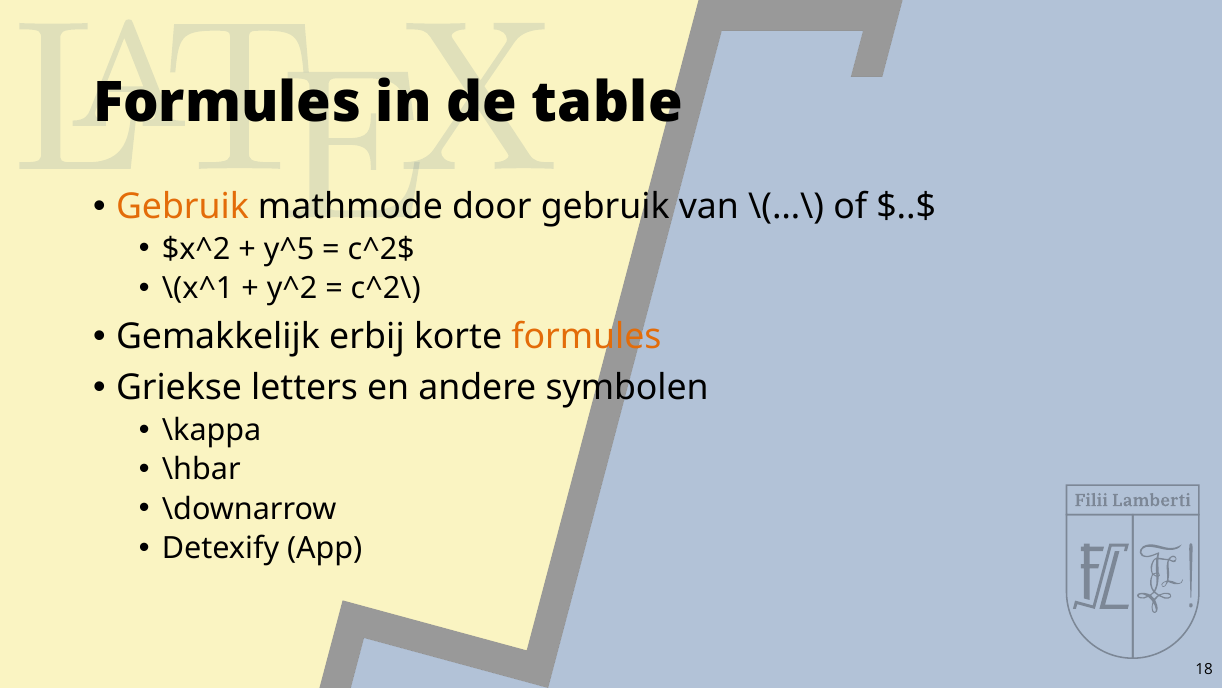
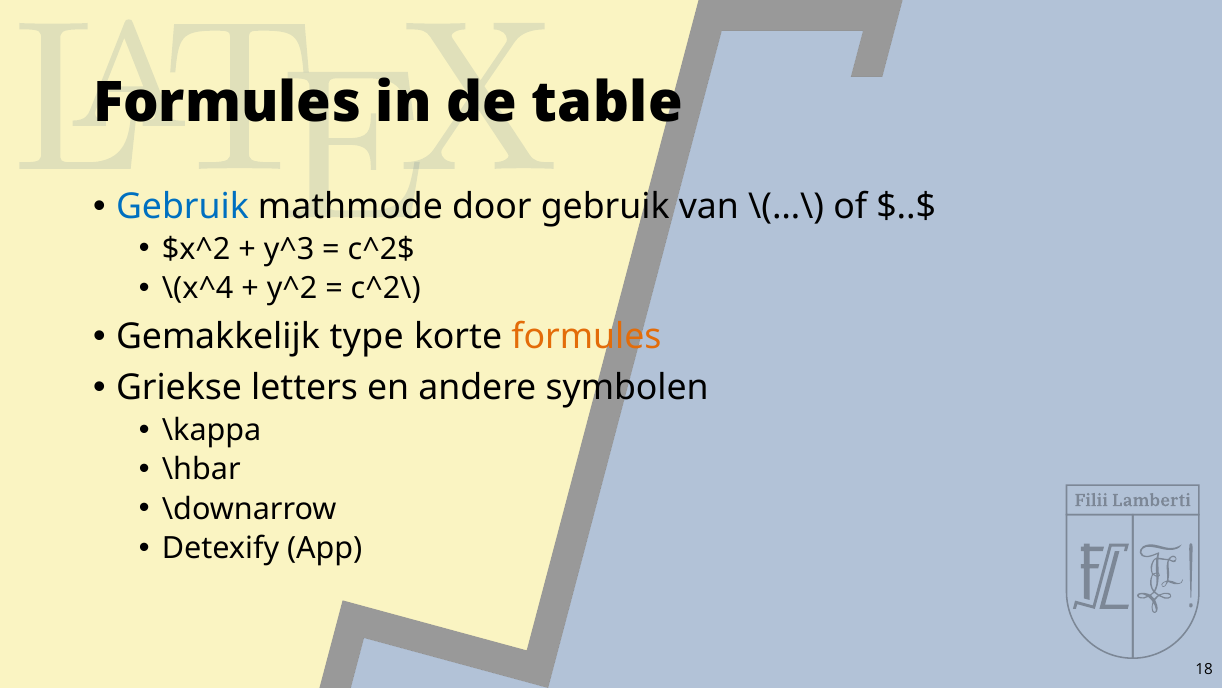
Gebruik colour: orange -> blue (182, 207)
y^5: y^5 -> y^3 (289, 249)
\(x^1: \(x^1 -> \(x^4 (198, 288)
erbij: erbij -> type (367, 337)
